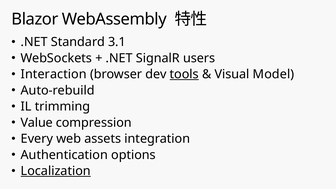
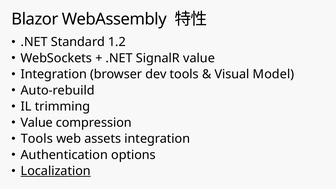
3.1: 3.1 -> 1.2 (117, 42)
SignalR users: users -> value (199, 58)
Interaction: Interaction -> Integration (54, 74)
tools underline: present -> none (184, 74)
Every: Every -> Tools (37, 139)
